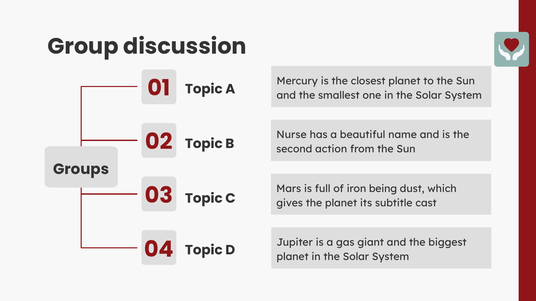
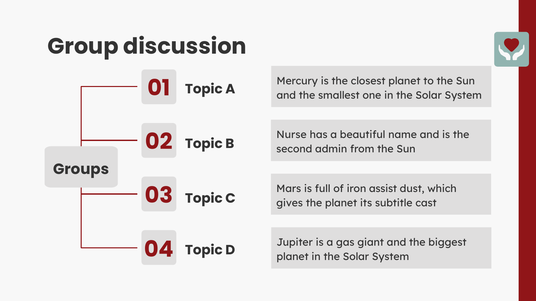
action: action -> admin (331, 149)
being: being -> assist (383, 189)
